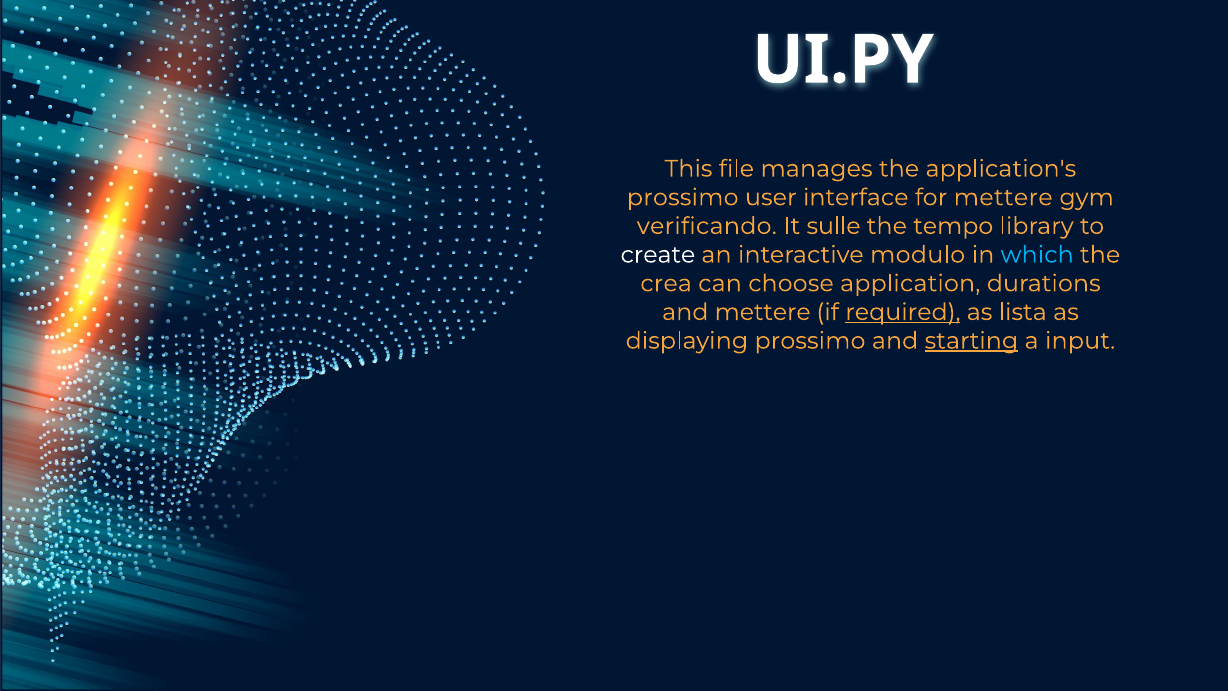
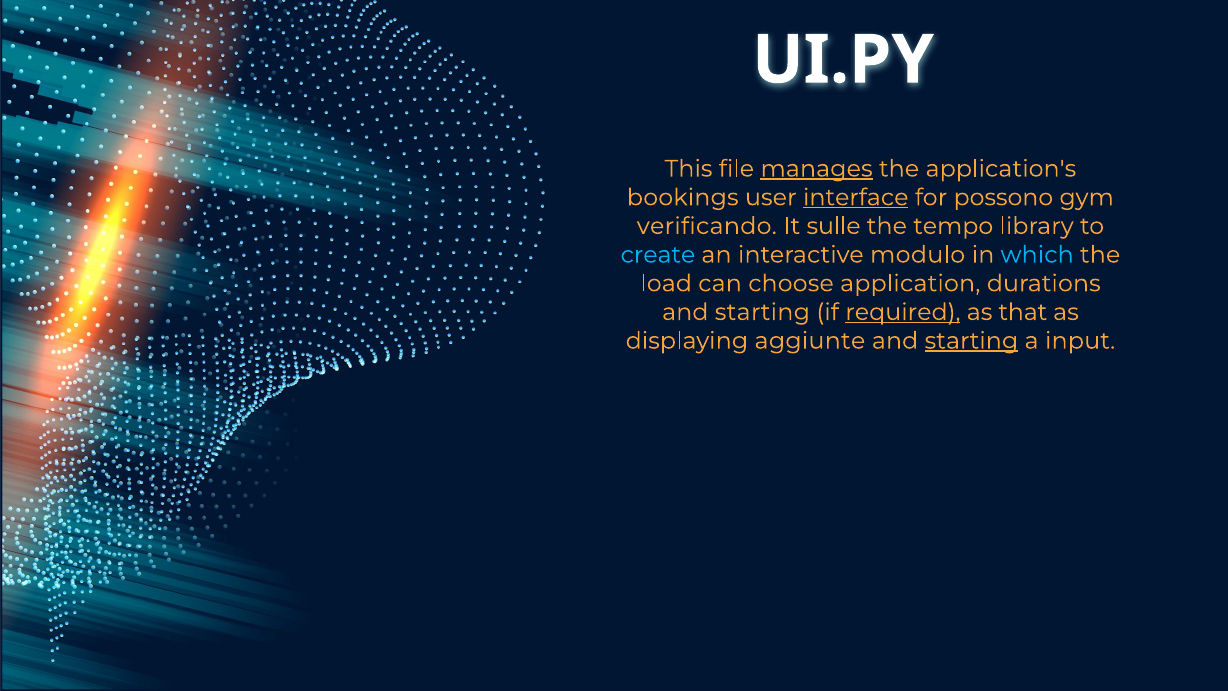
manages underline: none -> present (817, 169)
prossimo: prossimo -> bookings (683, 197)
interface underline: none -> present (856, 197)
for mettere: mettere -> possono (1003, 197)
create colour: white -> light blue (658, 255)
crea: crea -> load (666, 283)
mettere: mettere -> starting (762, 312)
lista: lista -> that (1023, 312)
displaying prossimo: prossimo -> aggiunte (810, 341)
